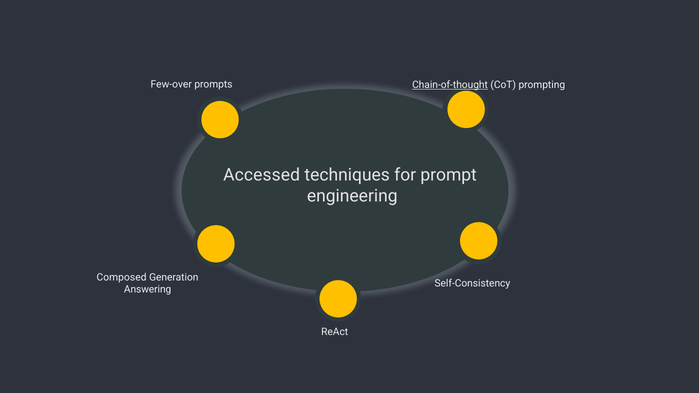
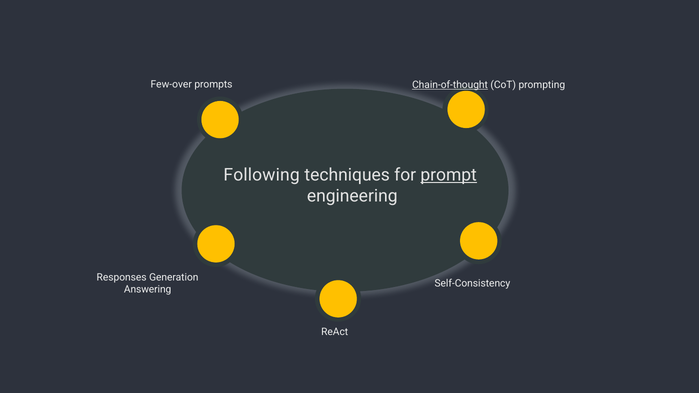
Accessed: Accessed -> Following (262, 175)
prompt underline: none -> present (449, 175)
Composed: Composed -> Responses (122, 277)
